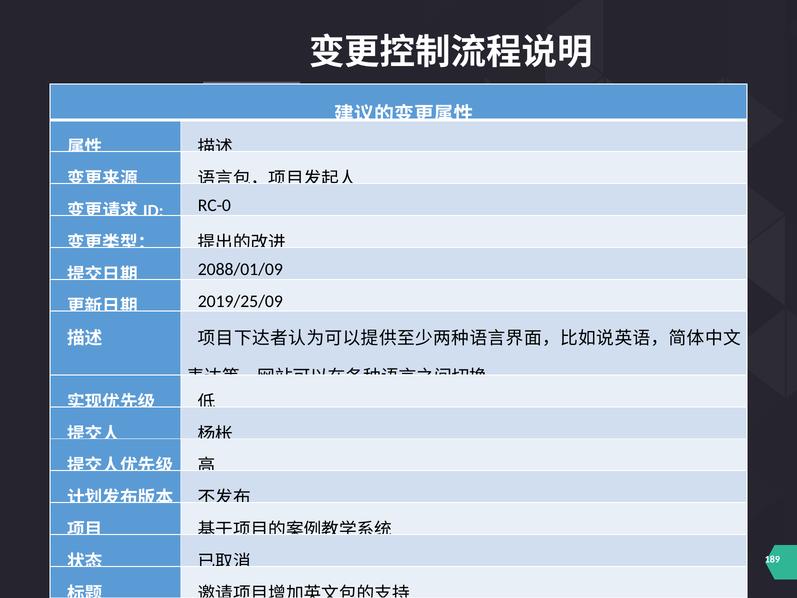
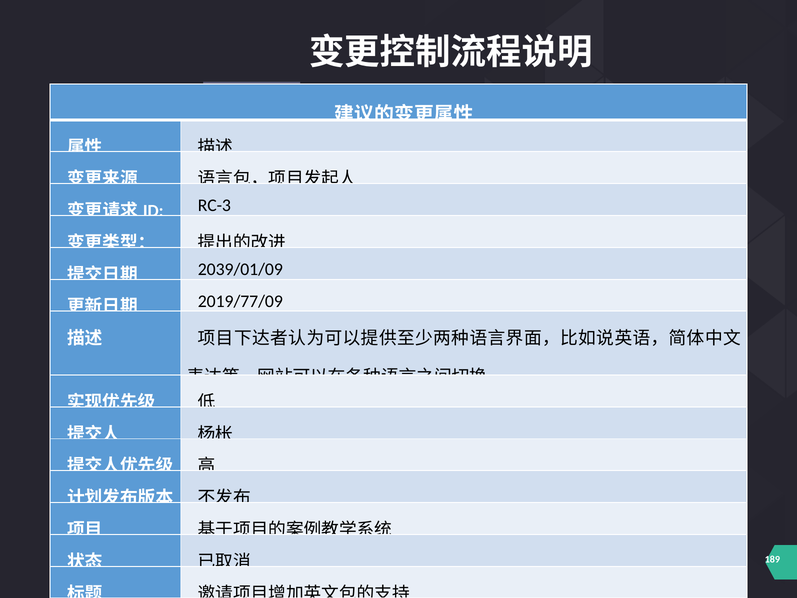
RC-0: RC-0 -> RC-3 (214, 205)
2088/01/09: 2088/01/09 -> 2039/01/09 (240, 269)
2019/25/09: 2019/25/09 -> 2019/77/09 (240, 301)
